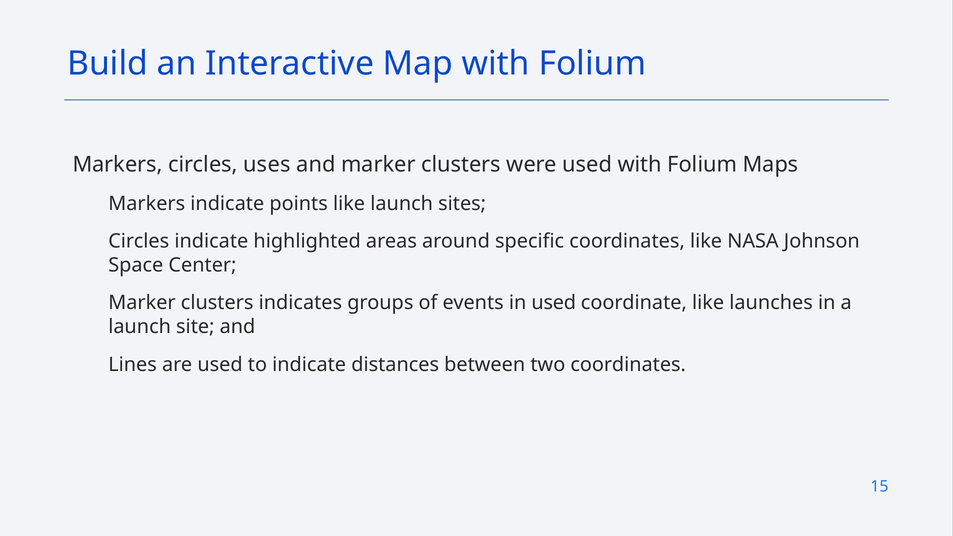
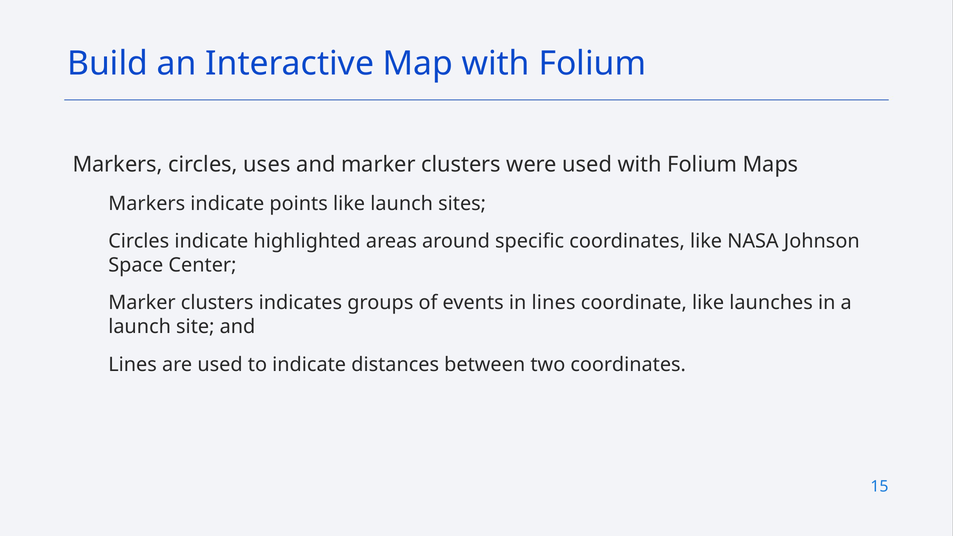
in used: used -> lines (554, 303)
